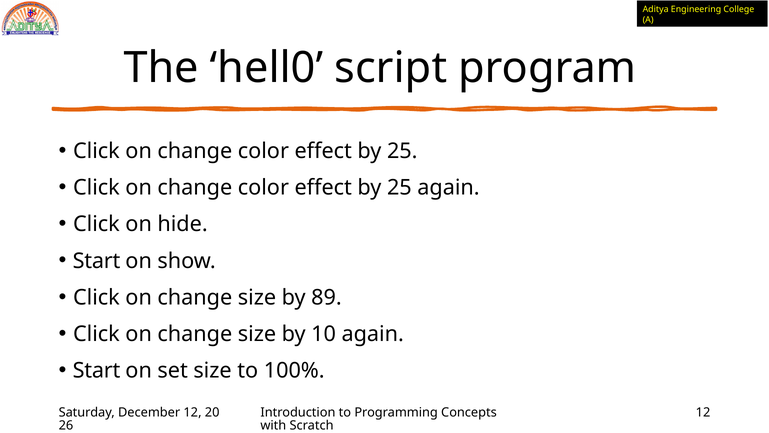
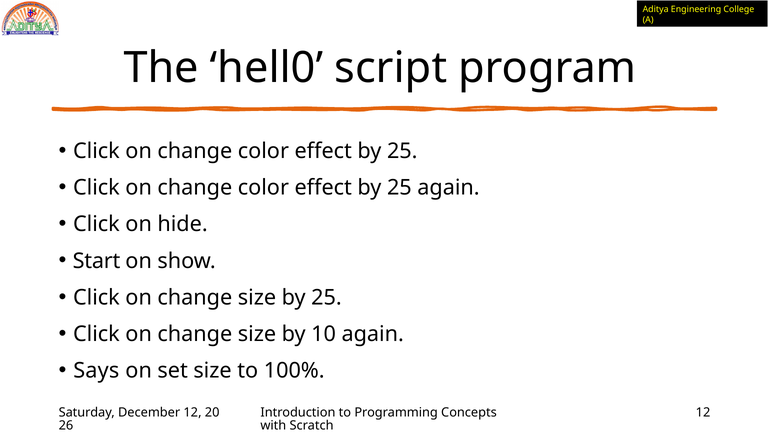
size by 89: 89 -> 25 (326, 297)
Start: Start -> Says (96, 370)
